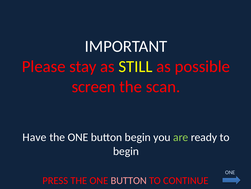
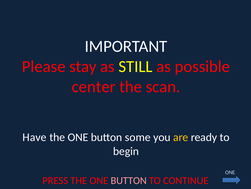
screen: screen -> center (94, 86)
button begin: begin -> some (138, 137)
are colour: light green -> yellow (181, 137)
